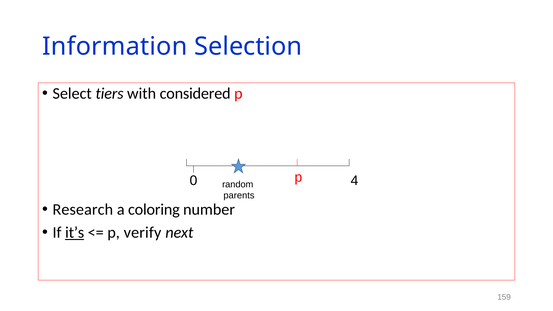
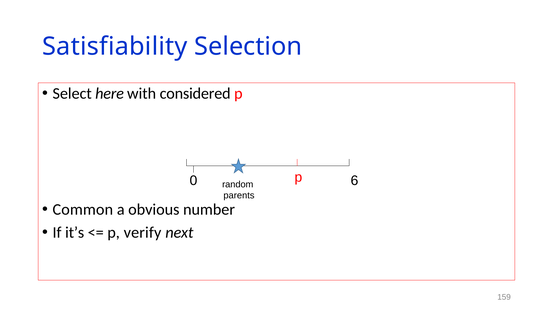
Information: Information -> Satisfiability (115, 46)
tiers: tiers -> here (110, 93)
4: 4 -> 6 (354, 181)
Research: Research -> Common (83, 209)
coloring: coloring -> obvious (154, 209)
it’s underline: present -> none (75, 233)
